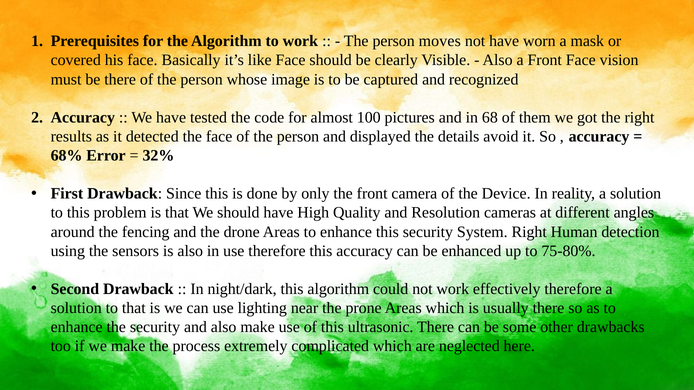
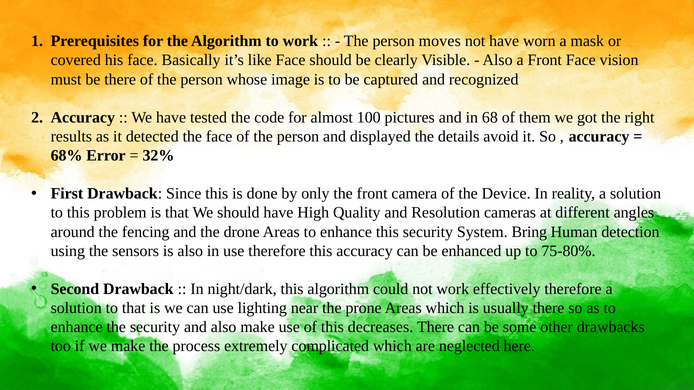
System Right: Right -> Bring (529, 232)
ultrasonic: ultrasonic -> decreases (381, 327)
